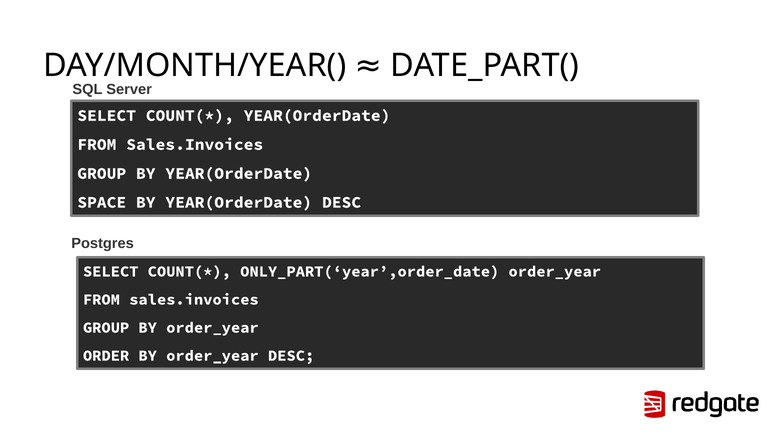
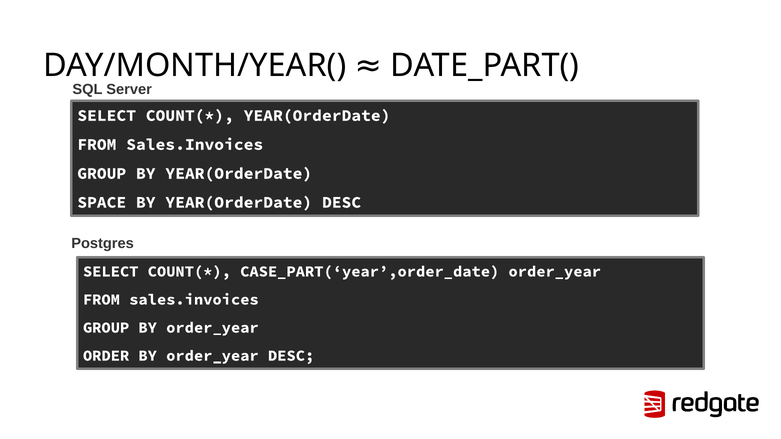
ONLY_PART(‘year’,order_date: ONLY_PART(‘year’,order_date -> CASE_PART(‘year’,order_date (370, 272)
